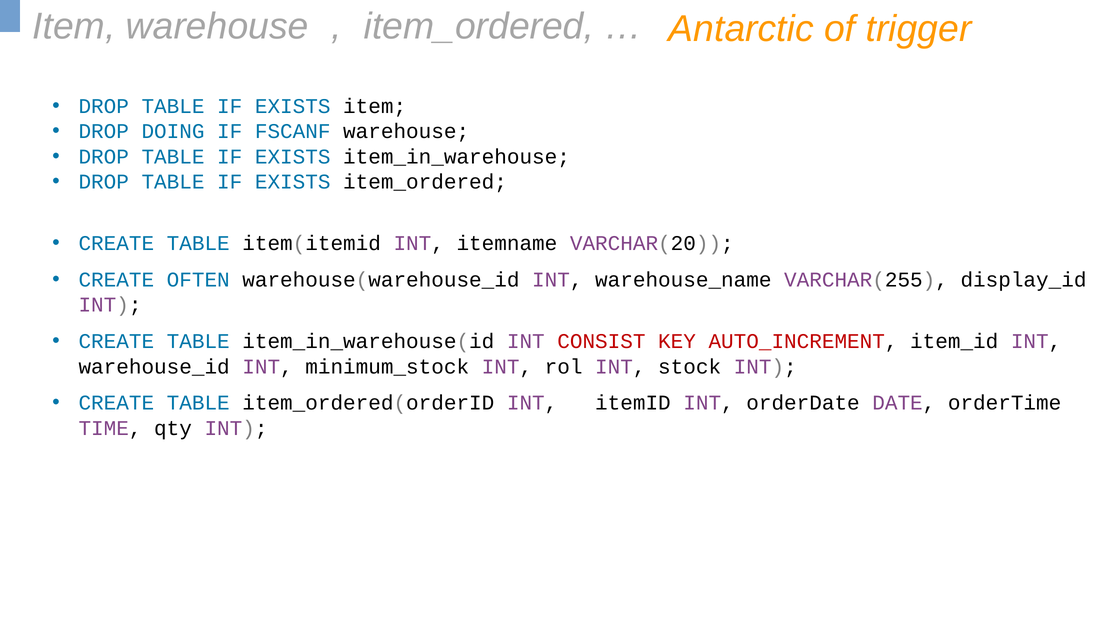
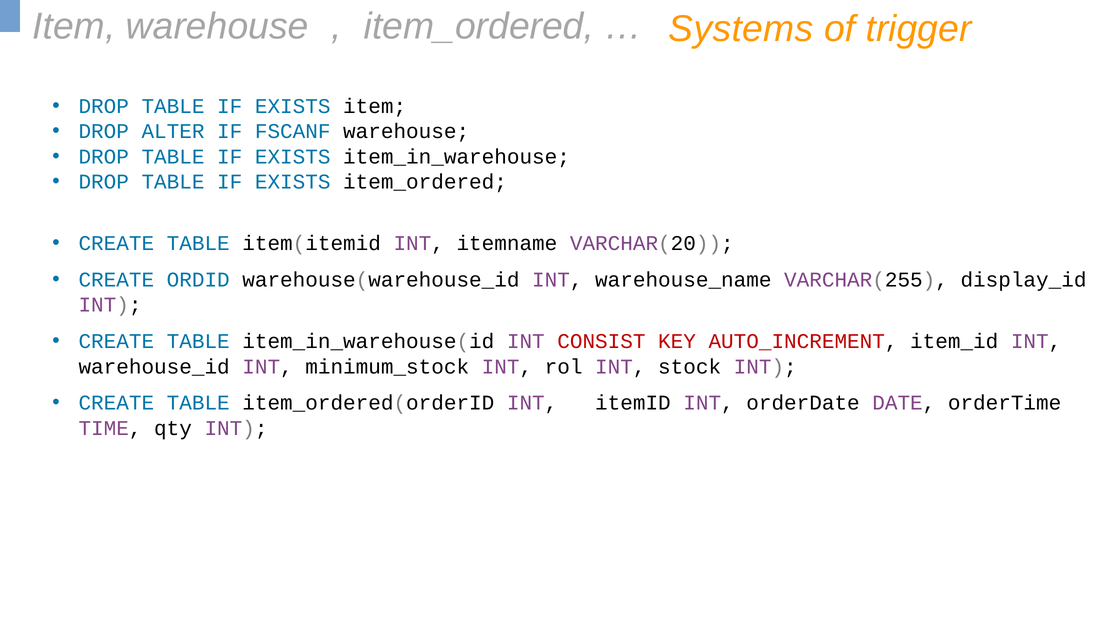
Antarctic: Antarctic -> Systems (741, 29)
DOING: DOING -> ALTER (173, 132)
OFTEN: OFTEN -> ORDID (198, 280)
